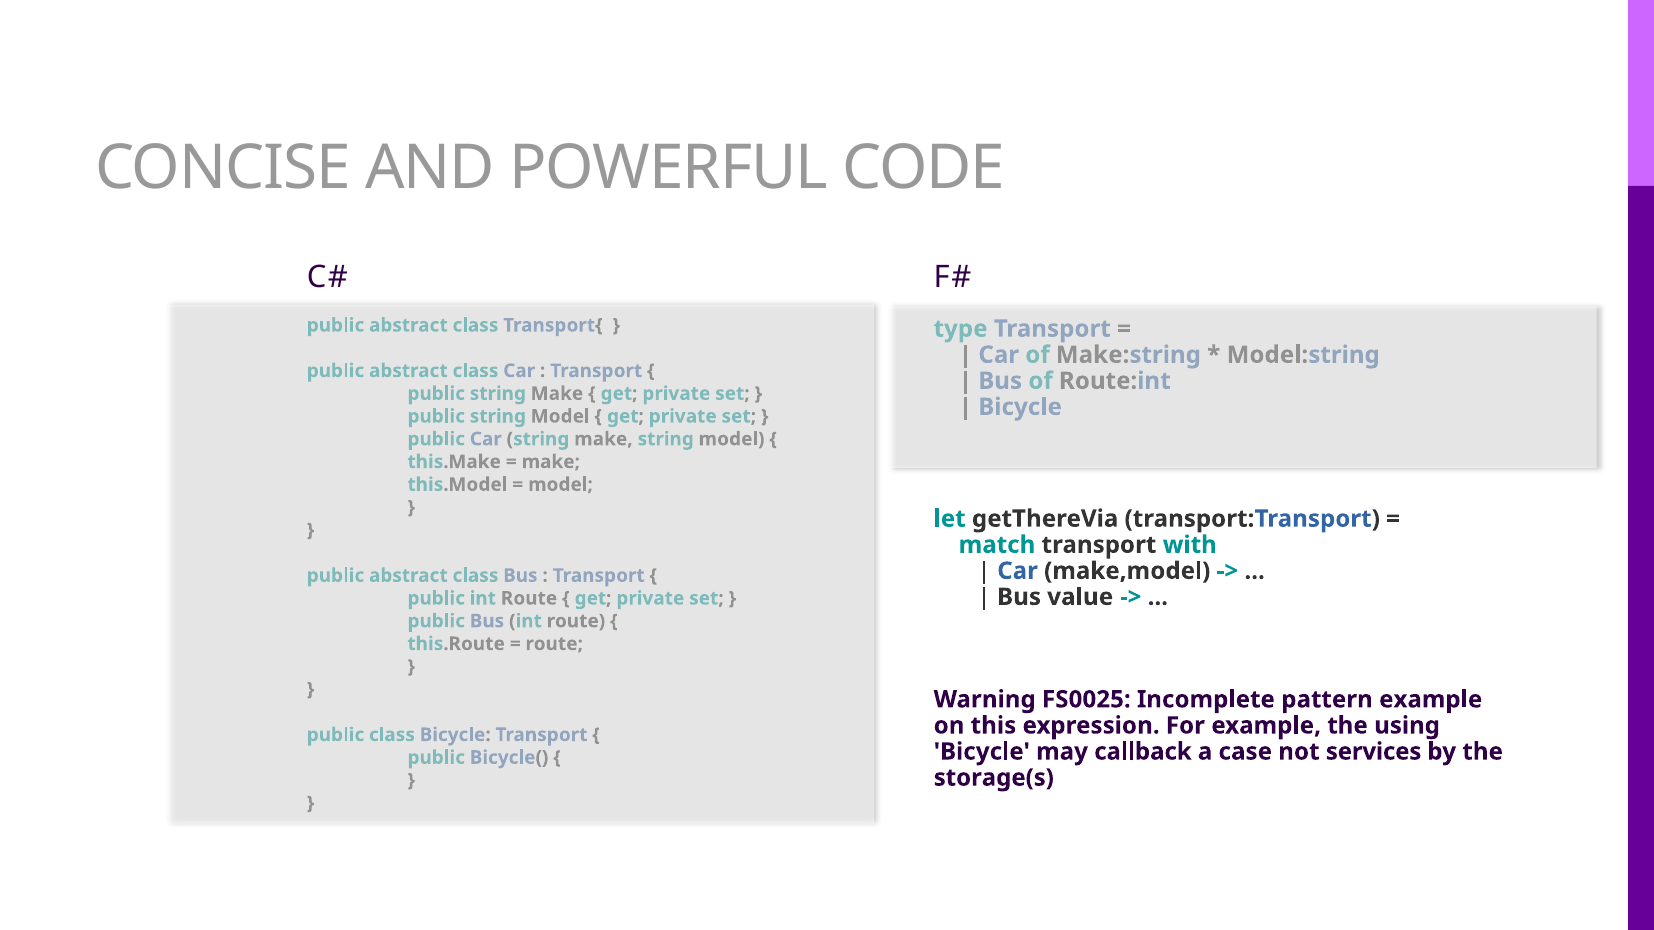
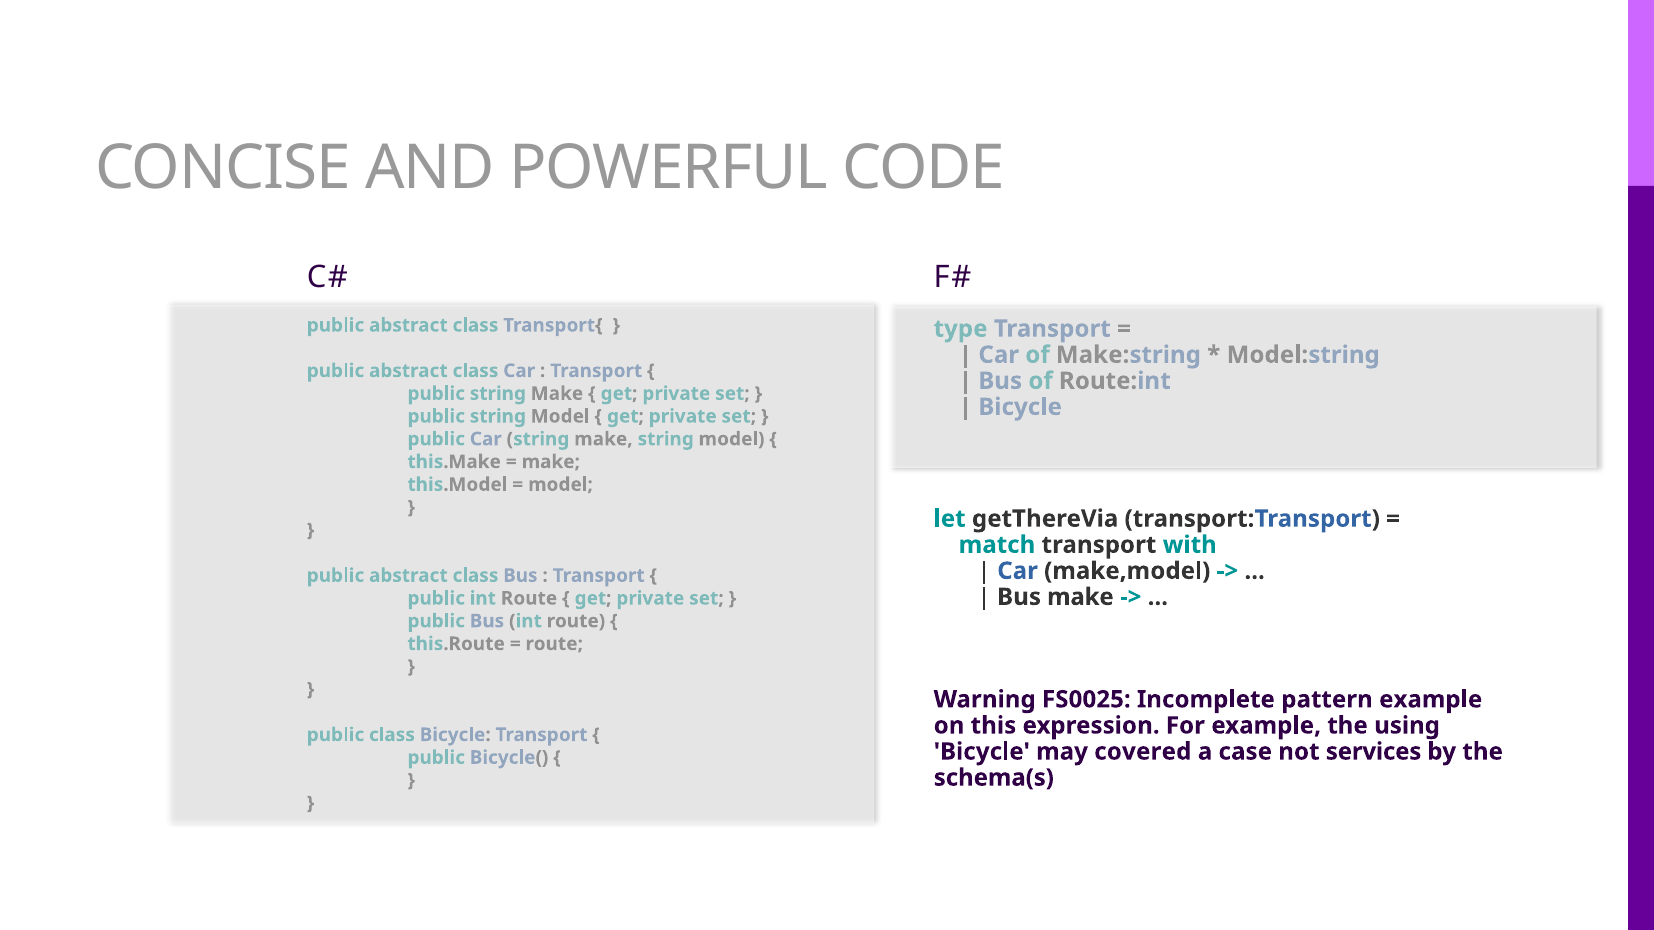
Bus value: value -> make (1080, 597)
callback: callback -> covered (1143, 752)
storage(s: storage(s -> schema(s (994, 778)
